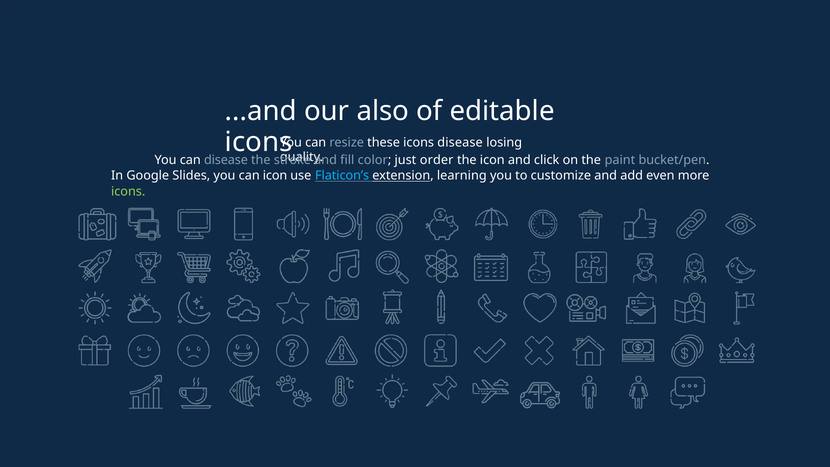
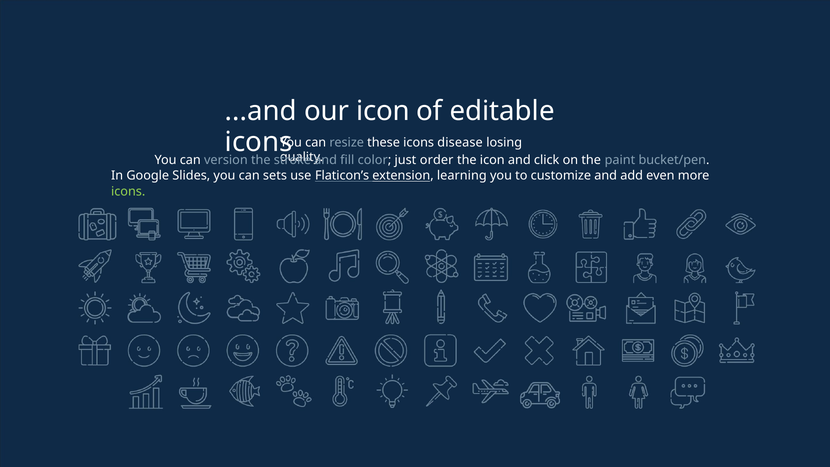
our also: also -> icon (383, 111)
can disease: disease -> version (226, 160)
can icon: icon -> sets (275, 175)
Flaticon’s colour: light blue -> white (342, 175)
